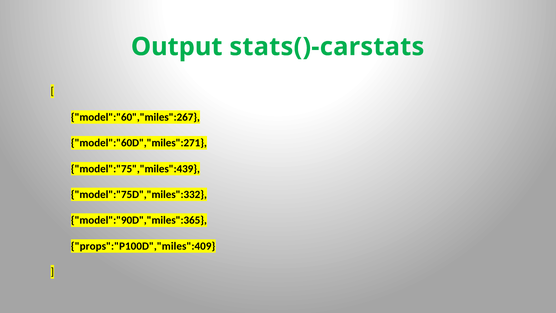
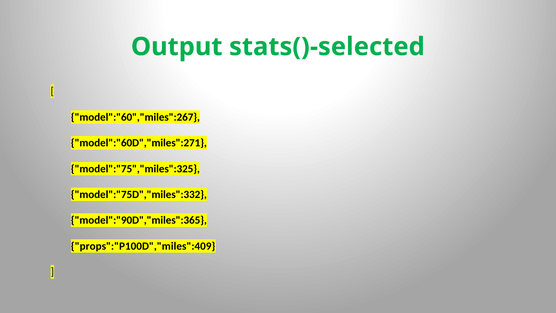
stats()-carstats: stats()-carstats -> stats()-selected (327, 47)
model":"75","miles":439: model":"75","miles":439 -> model":"75","miles":325 (135, 169)
